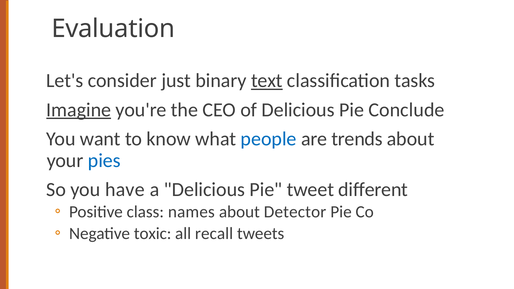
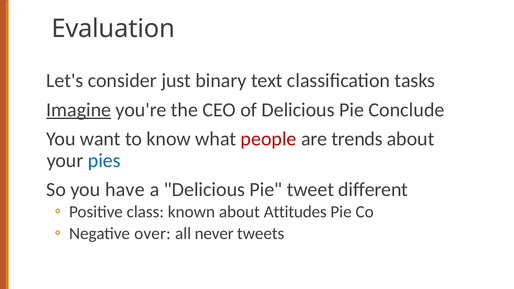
text underline: present -> none (267, 81)
people colour: blue -> red (269, 139)
names: names -> known (191, 212)
Detector: Detector -> Attitudes (295, 212)
toxic: toxic -> over (152, 234)
recall: recall -> never (214, 234)
